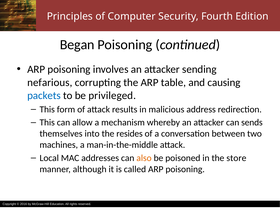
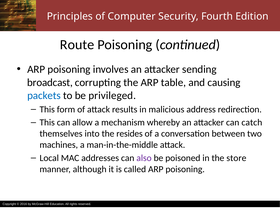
Began: Began -> Route (77, 45)
nefarious: nefarious -> broadcast (50, 82)
sends: sends -> catch (252, 122)
also colour: orange -> purple (144, 158)
